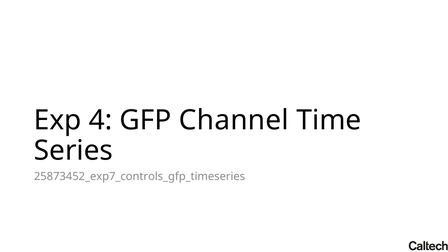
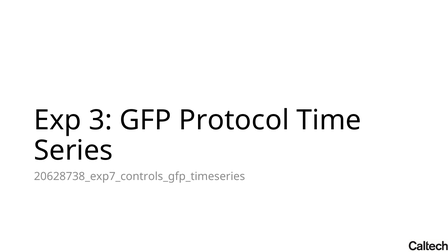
4: 4 -> 3 (101, 120)
Channel: Channel -> Protocol (234, 120)
25873452_exp7_controls_gfp_timeseries: 25873452_exp7_controls_gfp_timeseries -> 20628738_exp7_controls_gfp_timeseries (139, 176)
